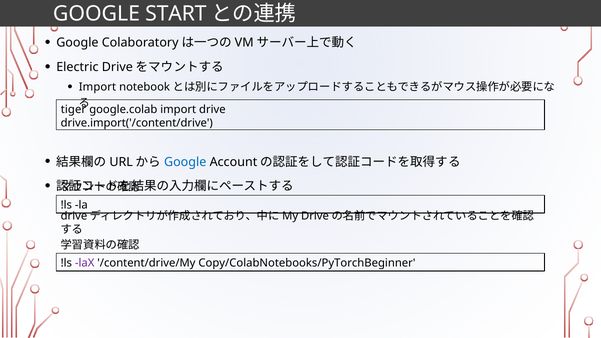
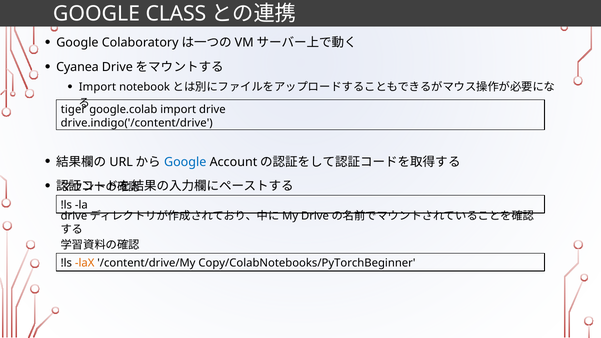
START: START -> CLASS (176, 14)
Electric: Electric -> Cyanea (77, 67)
drive.import('/content/drive: drive.import('/content/drive -> drive.indigo('/content/drive (137, 123)
laX colour: purple -> orange (85, 263)
